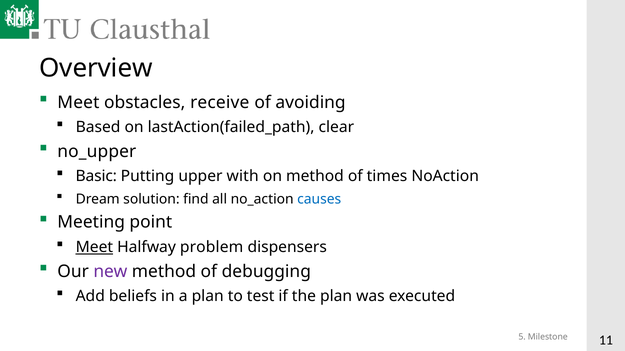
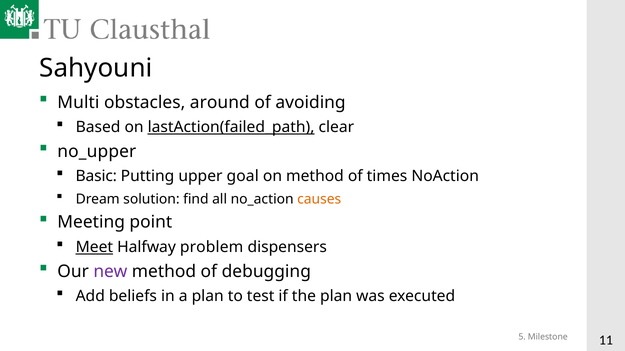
Overview: Overview -> Sahyouni (96, 68)
Meet: Meet -> Multi (78, 102)
receive: receive -> around (220, 102)
lastAction(failed_path underline: none -> present (231, 127)
with: with -> goal (243, 177)
causes colour: blue -> orange (319, 199)
